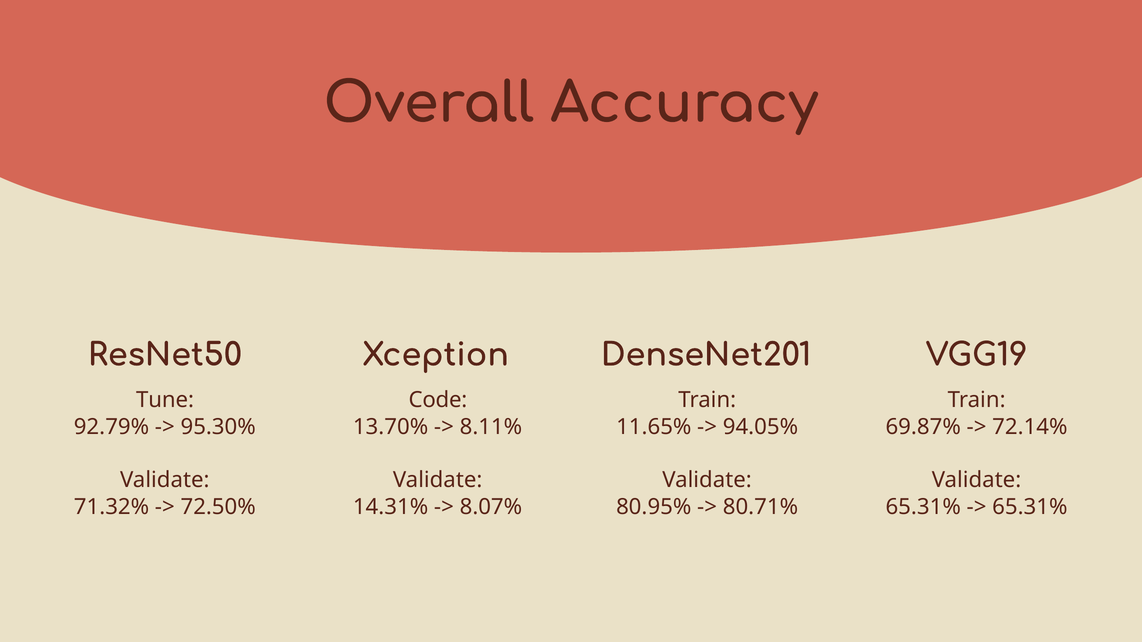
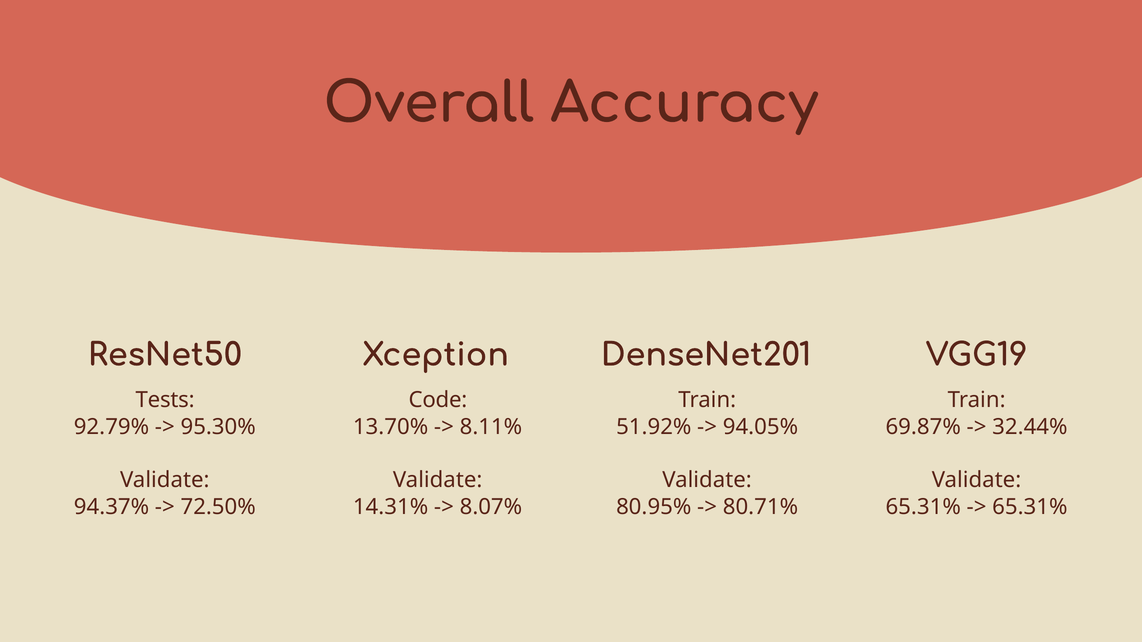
Tune: Tune -> Tests (165, 400)
11.65%: 11.65% -> 51.92% (654, 427)
72.14%: 72.14% -> 32.44% (1030, 427)
71.32%: 71.32% -> 94.37% (112, 507)
